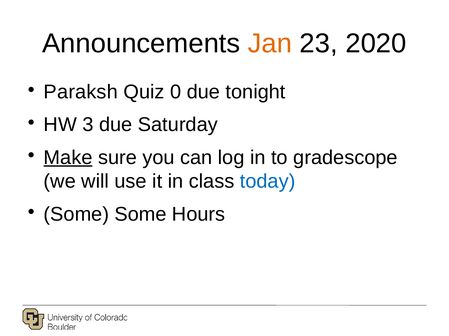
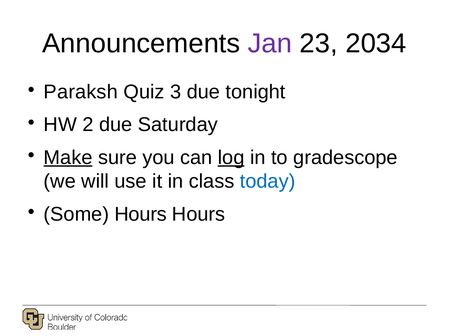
Jan colour: orange -> purple (270, 43)
2020: 2020 -> 2034 (376, 43)
0: 0 -> 3 (176, 92)
3: 3 -> 2 (88, 125)
log underline: none -> present (231, 158)
Some Some: Some -> Hours (141, 215)
